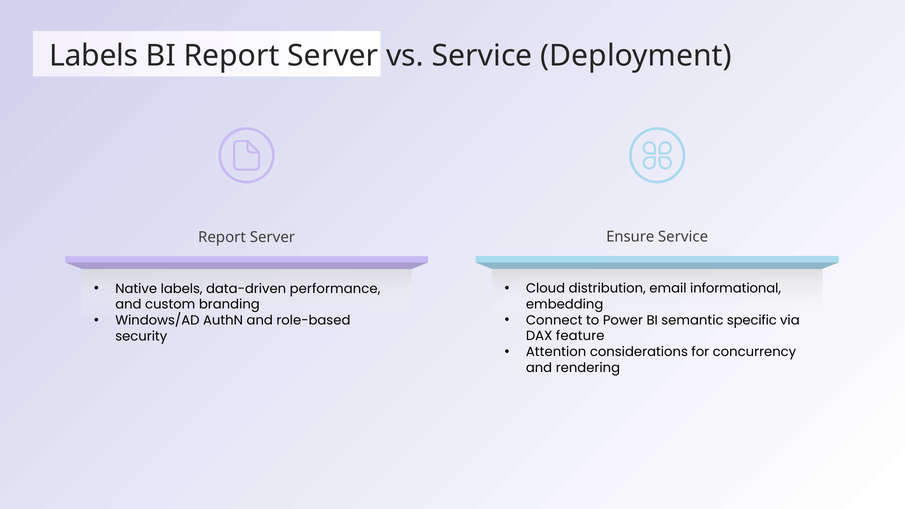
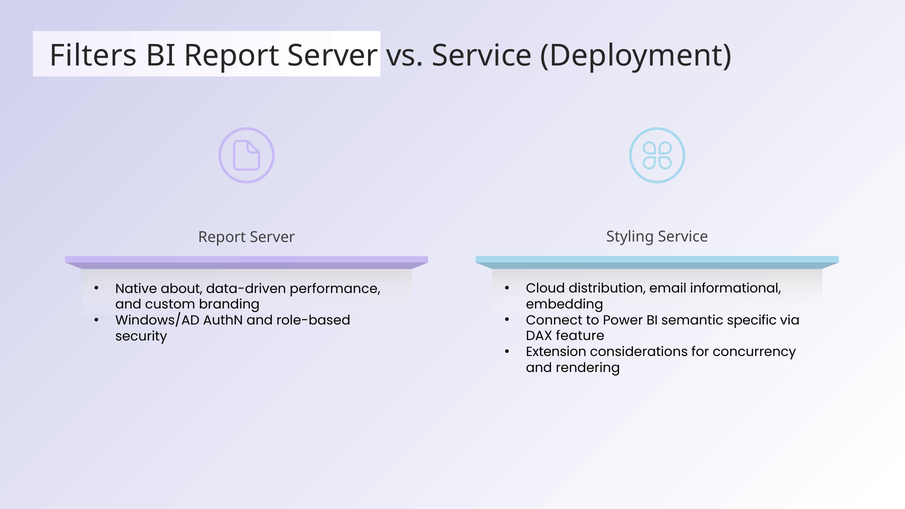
Labels: Labels -> Filters (93, 56)
Ensure: Ensure -> Styling (630, 237)
Native labels: labels -> about (182, 289)
Attention: Attention -> Extension (556, 352)
